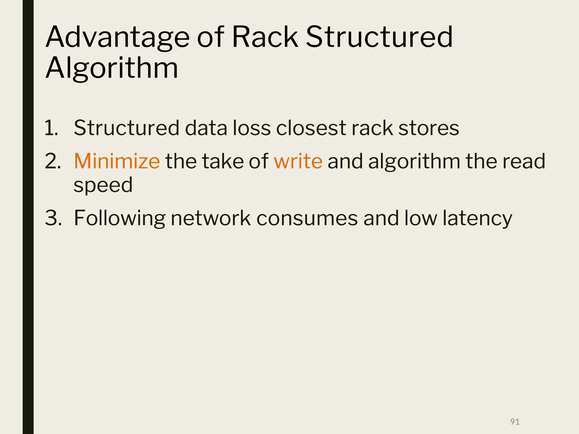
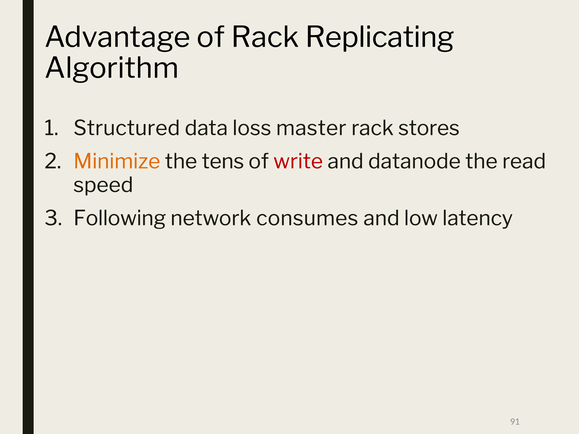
Rack Structured: Structured -> Replicating (380, 37)
closest: closest -> master (311, 128)
take: take -> tens (223, 162)
write colour: orange -> red (298, 162)
and algorithm: algorithm -> datanode (414, 162)
